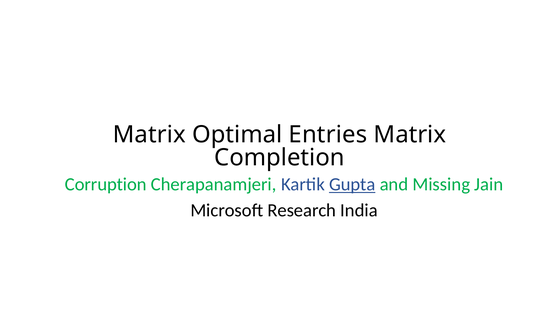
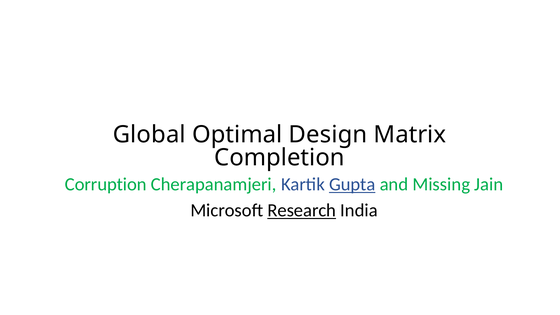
Matrix: Matrix -> Global (149, 134)
Entries: Entries -> Design (328, 134)
Research underline: none -> present (302, 210)
